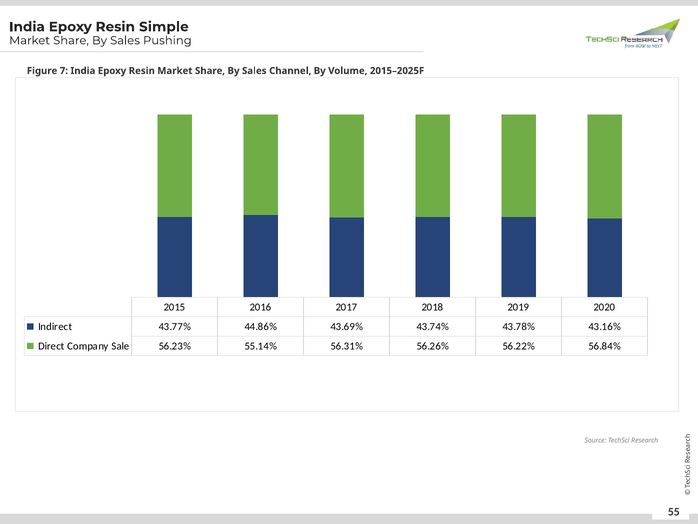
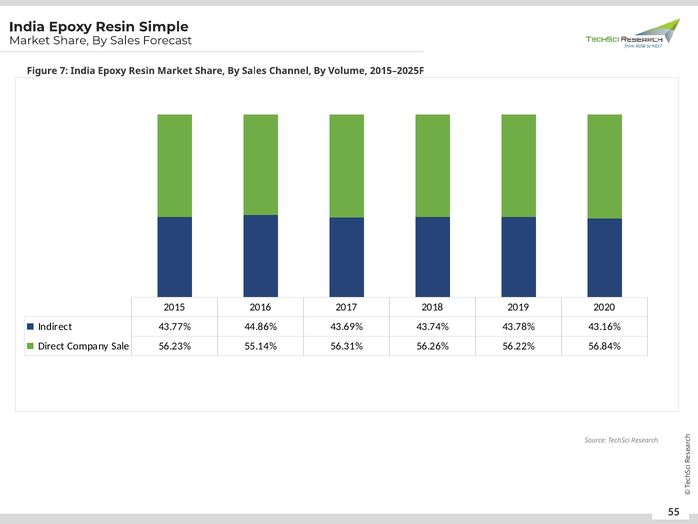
Pushing: Pushing -> Forecast (167, 40)
